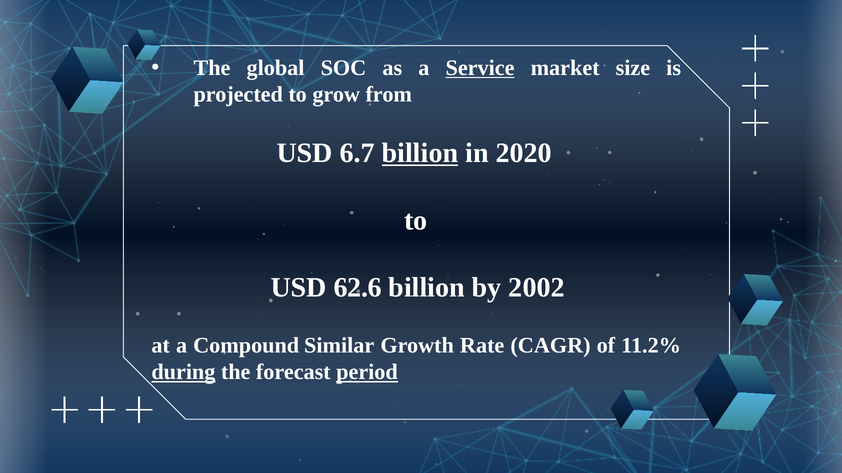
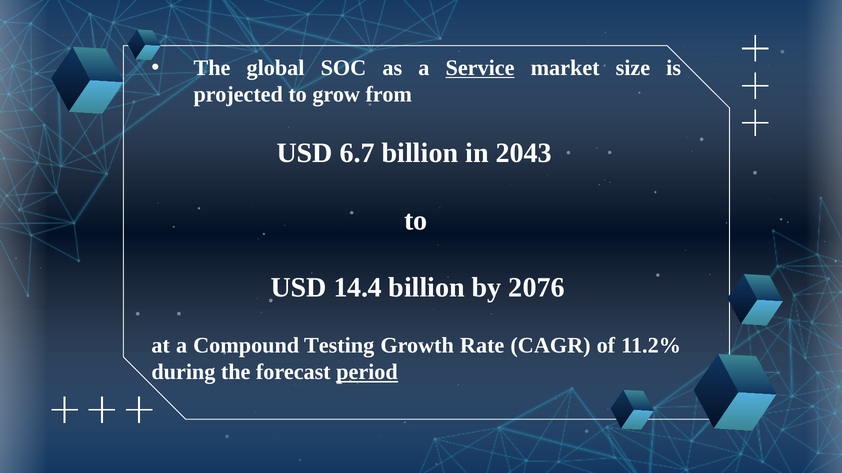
billion underline: present -> none (420, 153)
2020: 2020 -> 2043 (524, 153)
62.6: 62.6 -> 14.4 (358, 288)
2002: 2002 -> 2076 (537, 288)
Similar: Similar -> Testing (339, 346)
during underline: present -> none (183, 373)
